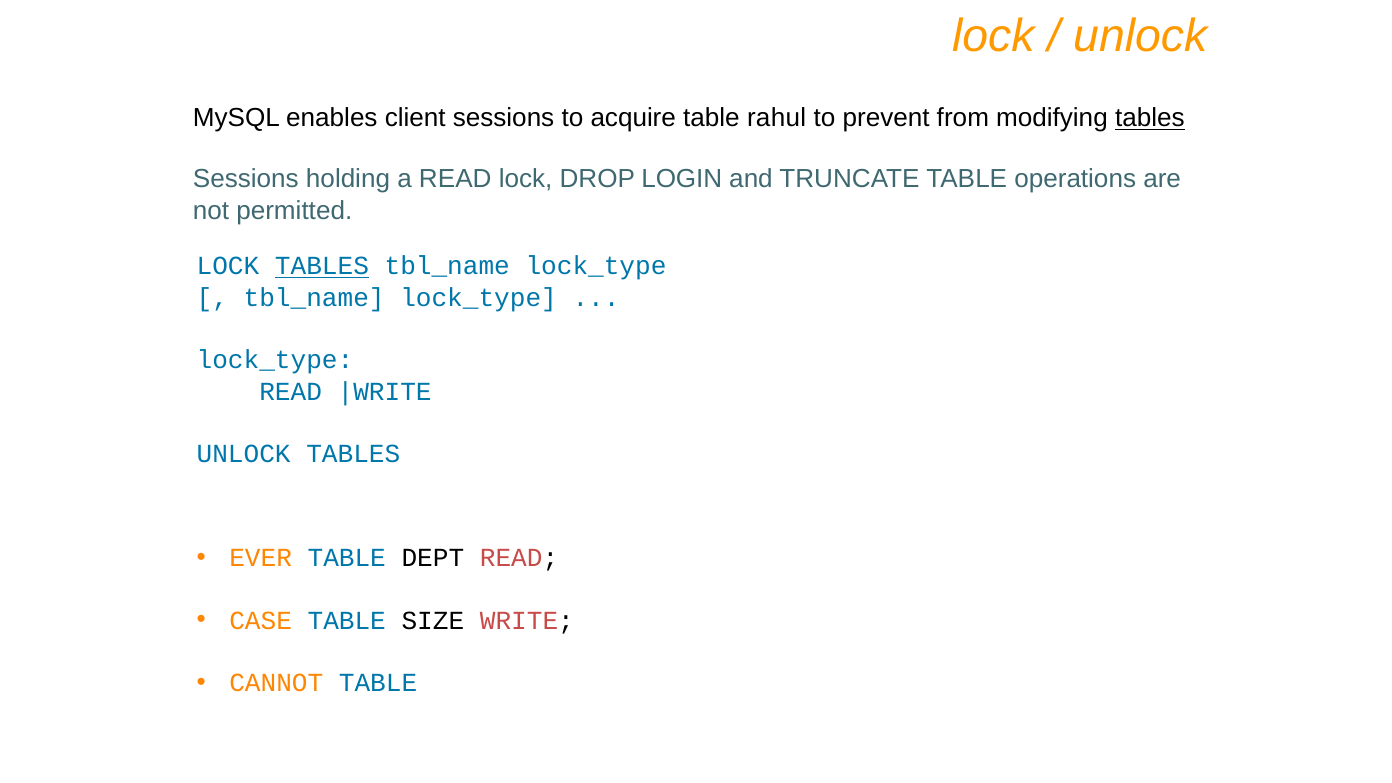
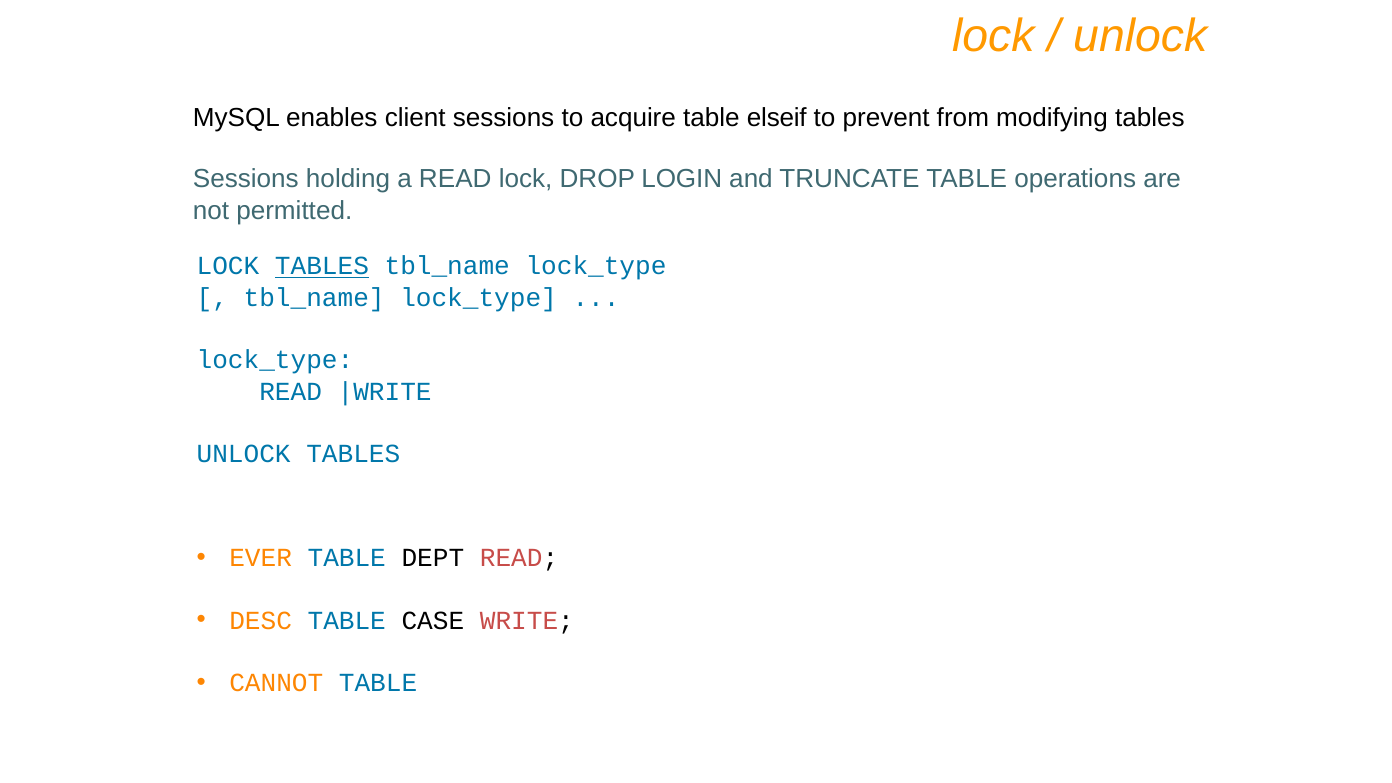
rahul: rahul -> elseif (777, 118)
tables underline: present -> none (1150, 118)
CASE: CASE -> DESC (261, 620)
SIZE: SIZE -> CASE (433, 620)
